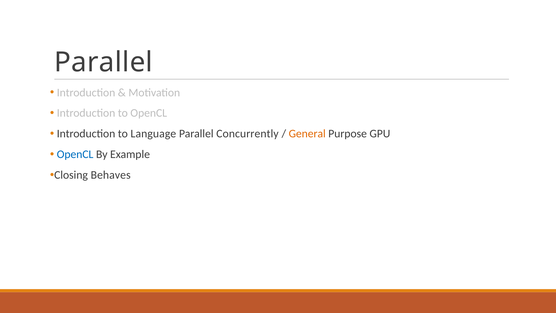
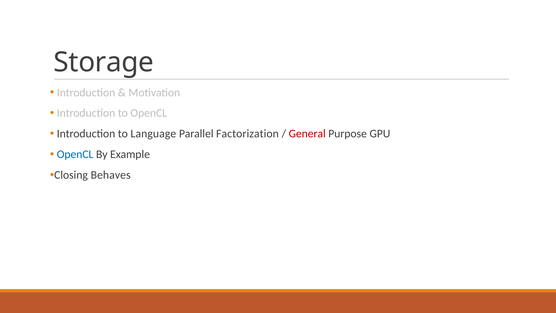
Parallel: Parallel -> Storage (104, 62)
Concurrently: Concurrently -> Factorization (247, 134)
General colour: orange -> red (307, 134)
